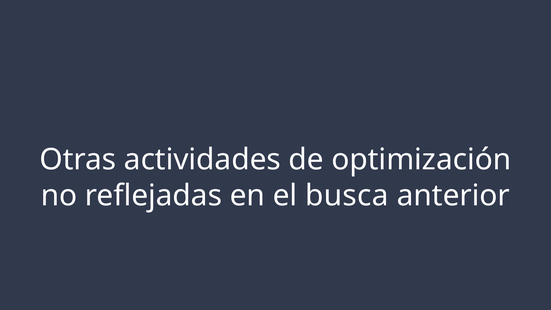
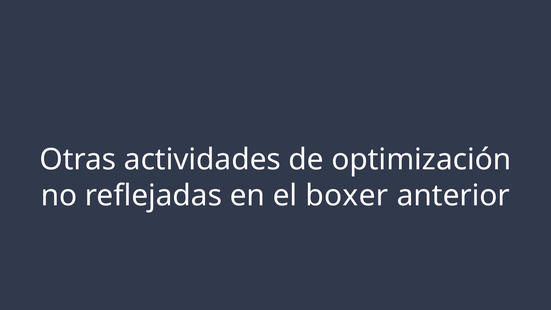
busca: busca -> boxer (347, 196)
